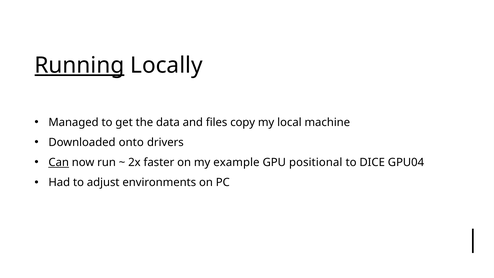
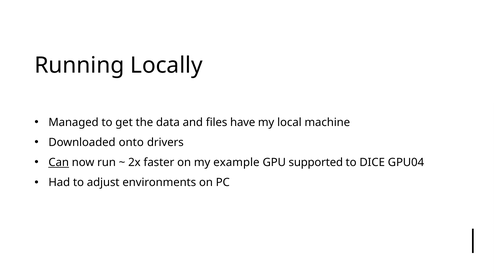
Running underline: present -> none (79, 65)
copy: copy -> have (243, 122)
positional: positional -> supported (316, 162)
